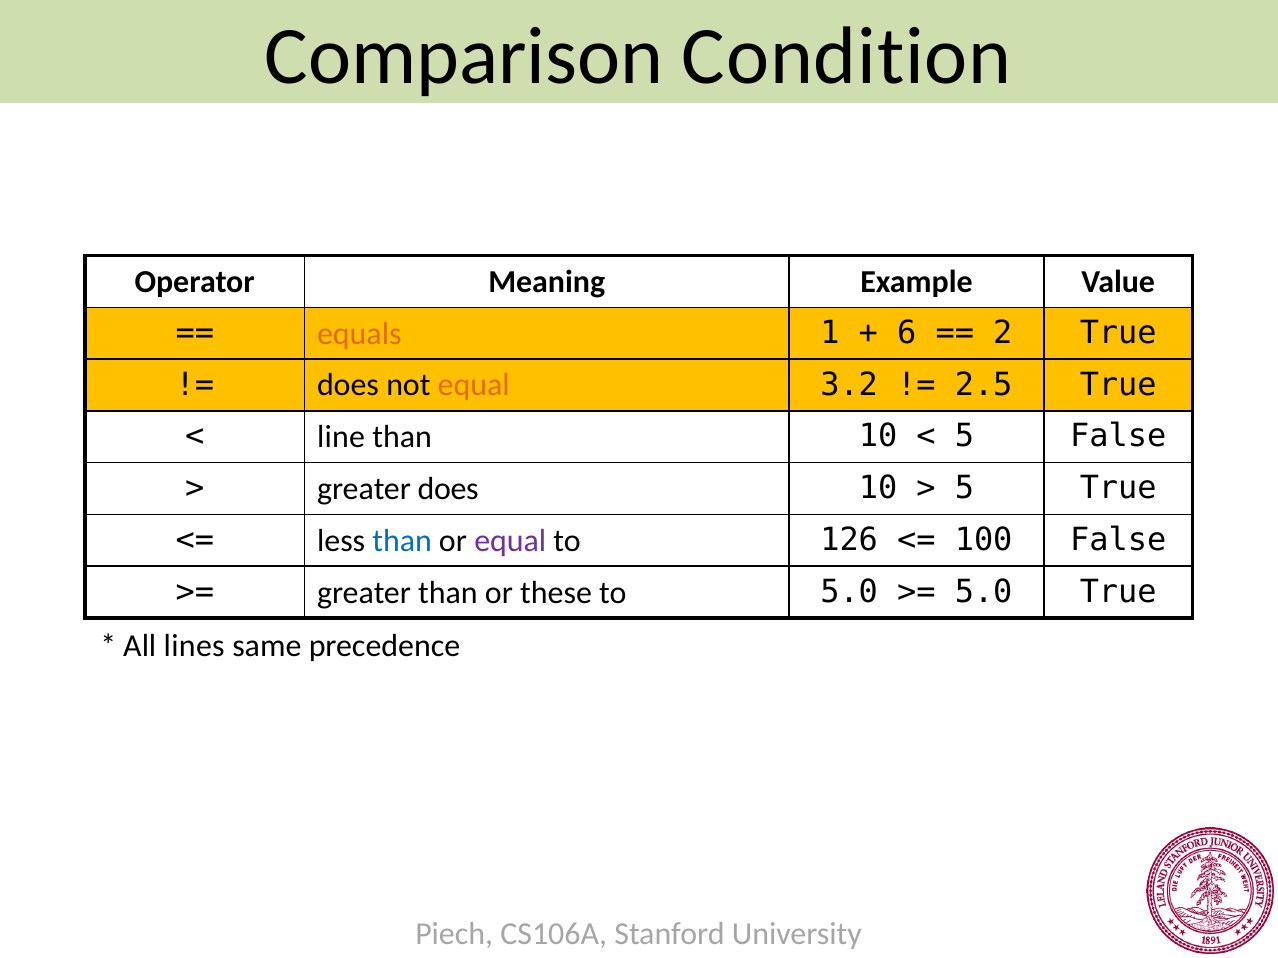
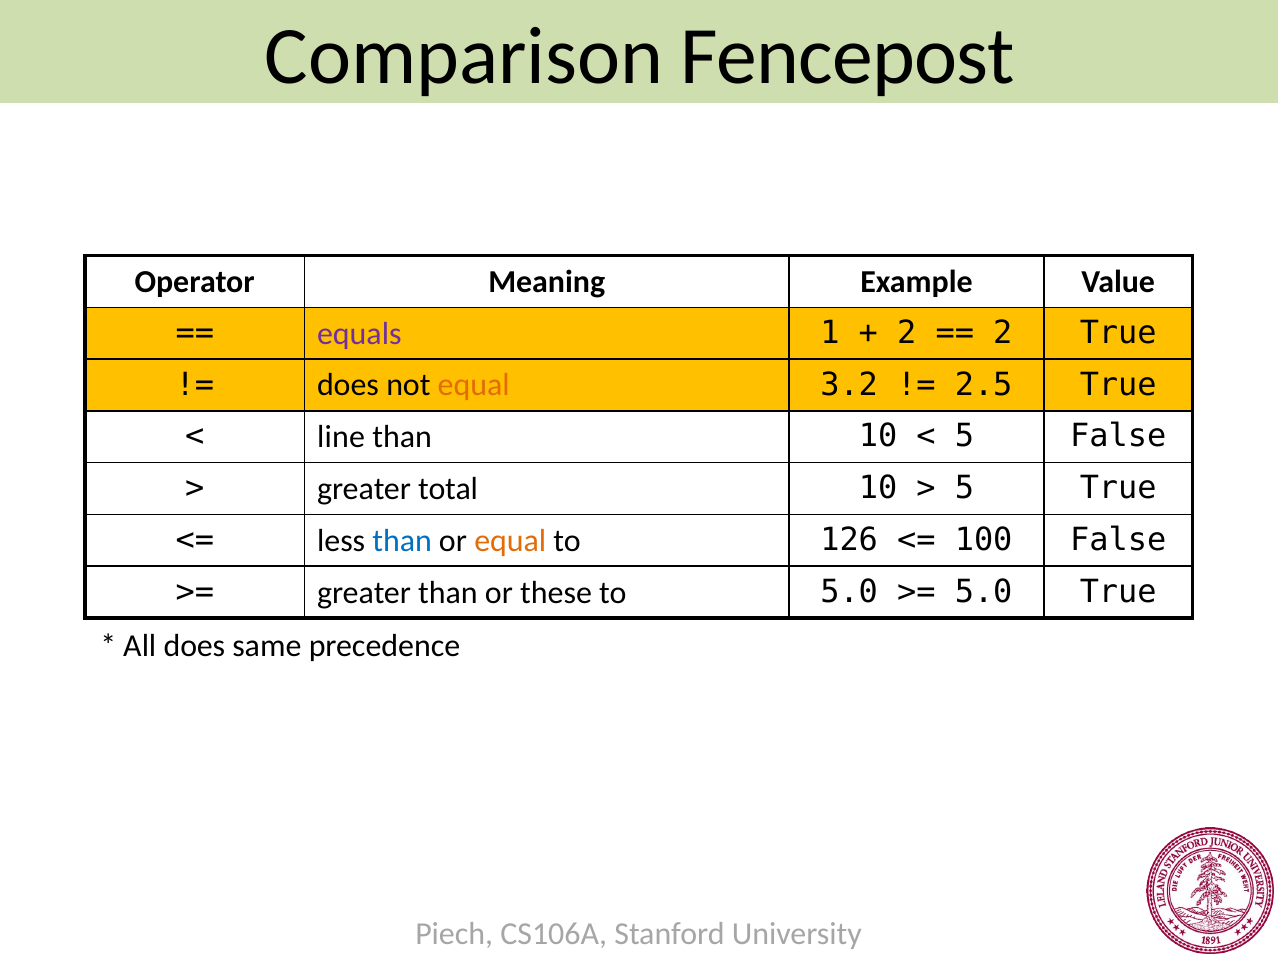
Condition: Condition -> Fencepost (848, 57)
equals colour: orange -> purple (359, 334)
6: 6 -> 2 (907, 333)
greater does: does -> total (448, 489)
equal colour: purple -> orange (510, 541)
All lines: lines -> does (194, 646)
